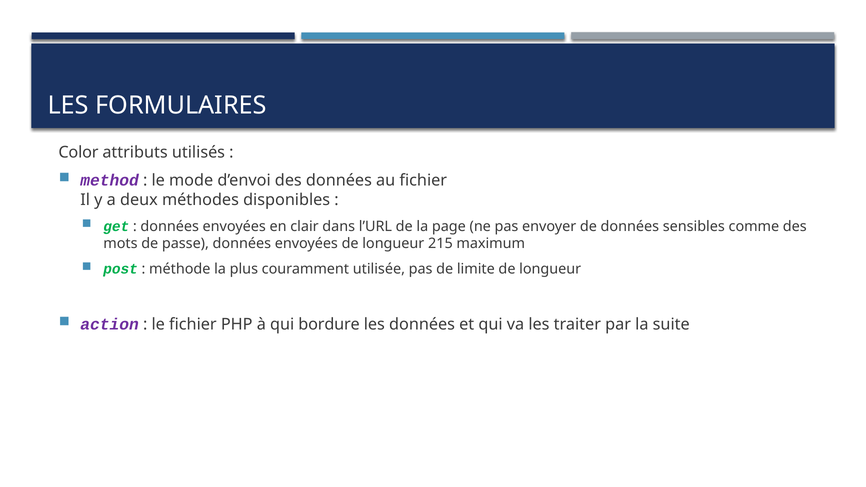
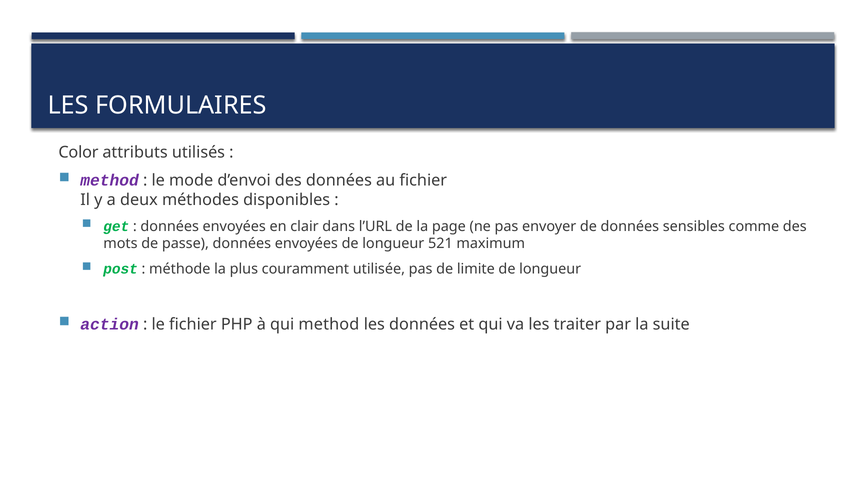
215: 215 -> 521 (440, 244)
qui bordure: bordure -> method (329, 325)
